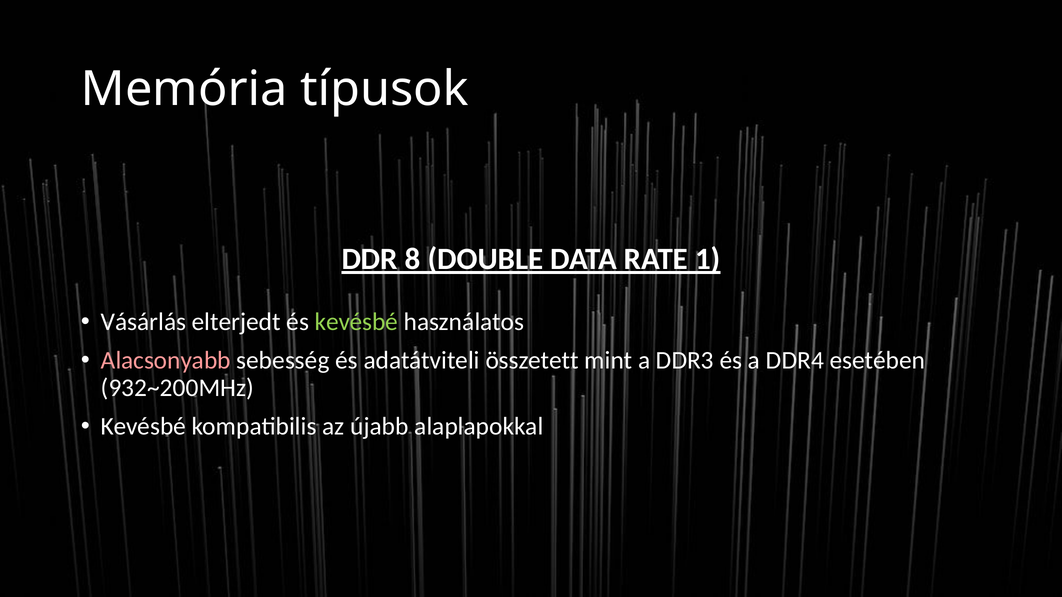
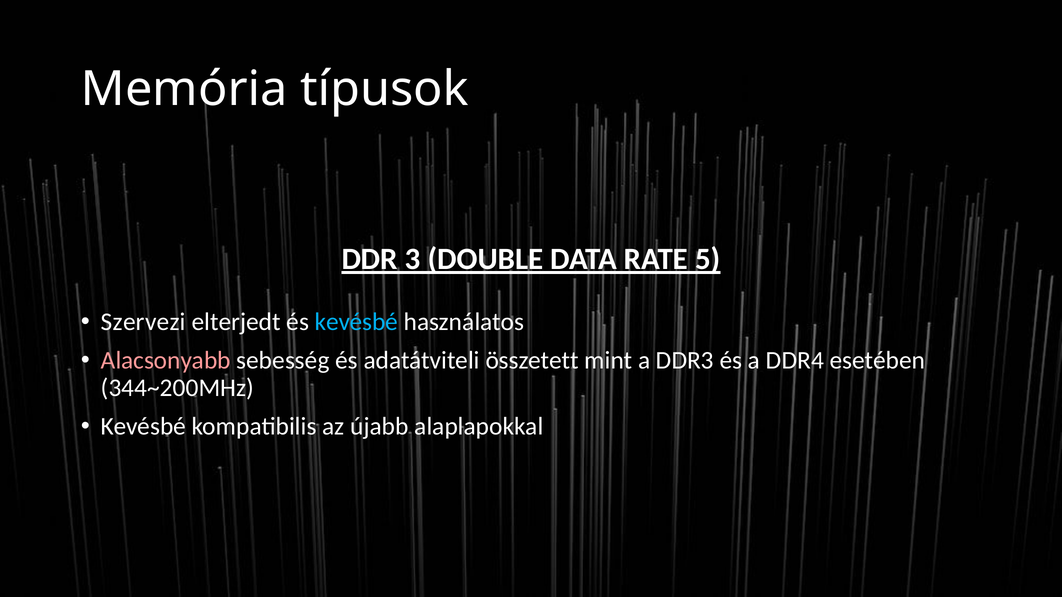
8: 8 -> 3 (413, 259)
1: 1 -> 5 (708, 259)
Vásárlás: Vásárlás -> Szervezi (143, 322)
kevésbé colour: light green -> light blue (356, 322)
932~200MHz: 932~200MHz -> 344~200MHz (177, 388)
